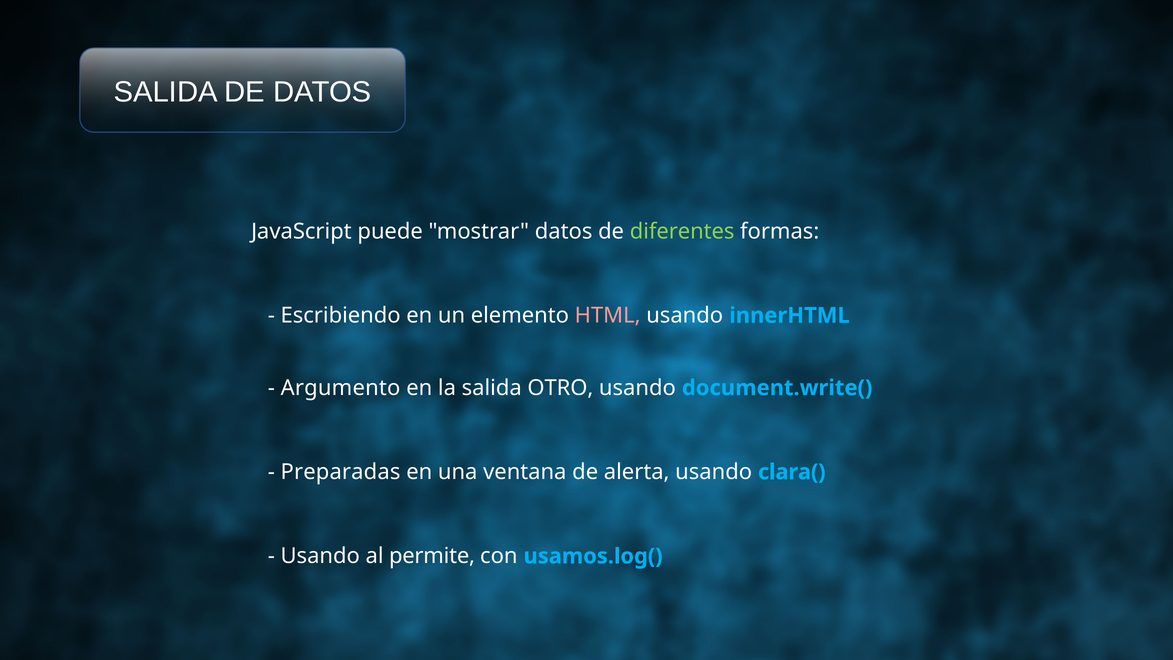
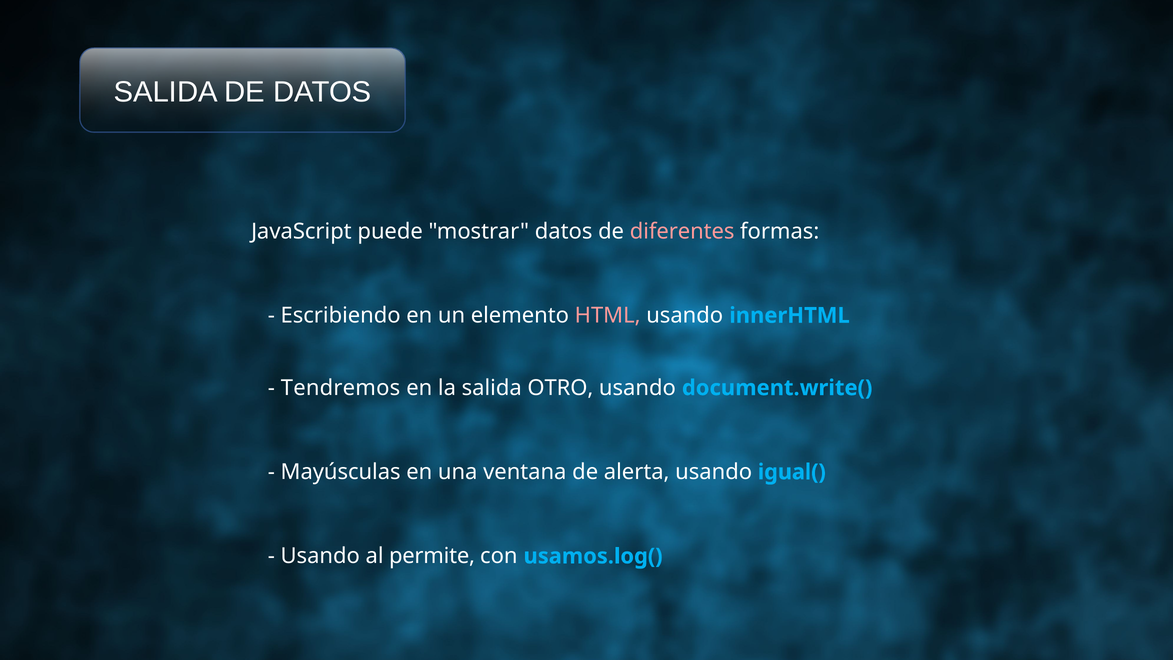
diferentes colour: light green -> pink (682, 231)
Argumento: Argumento -> Tendremos (341, 388)
Preparadas: Preparadas -> Mayúsculas (341, 472)
clara(: clara( -> igual( (792, 472)
